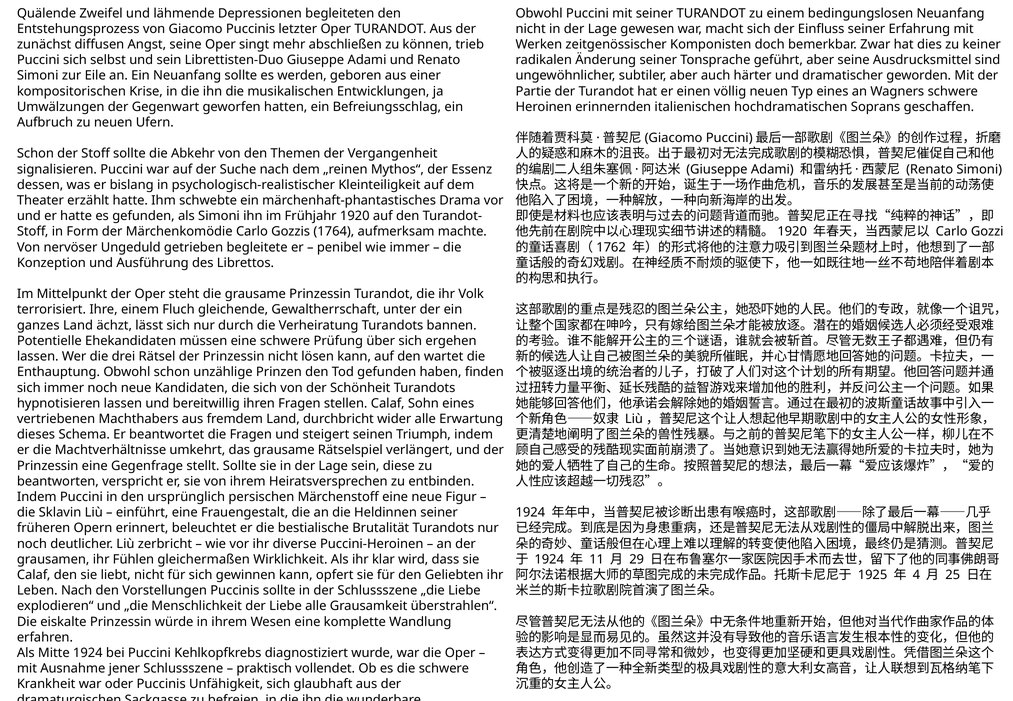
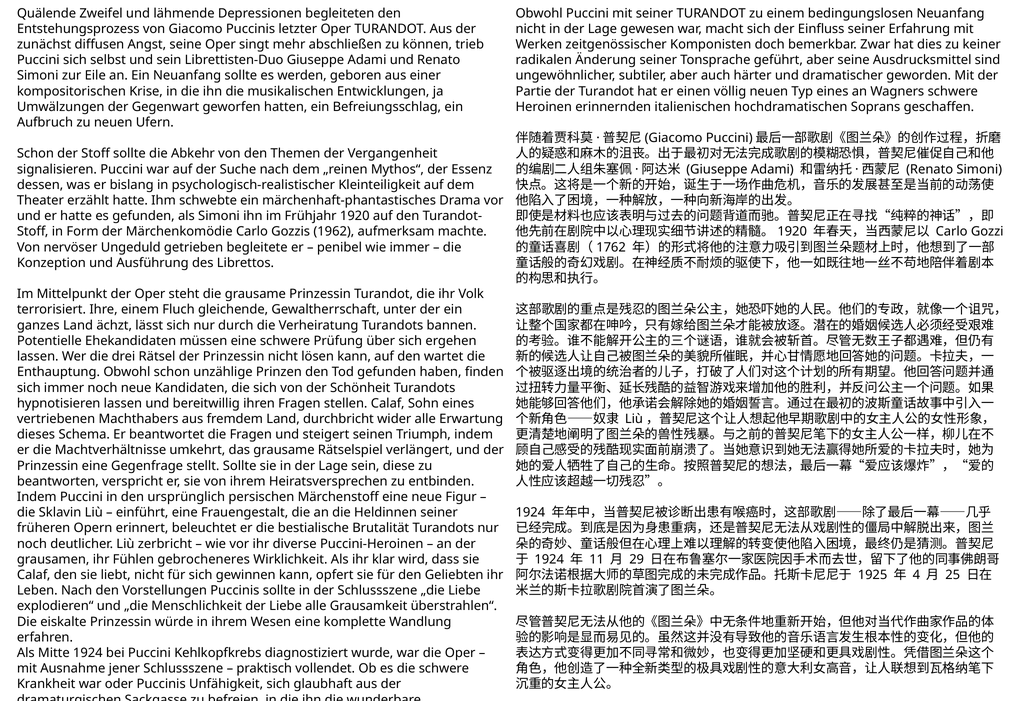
1764: 1764 -> 1962 (334, 232)
gleichermaßen: gleichermaßen -> gebrocheneres (204, 560)
